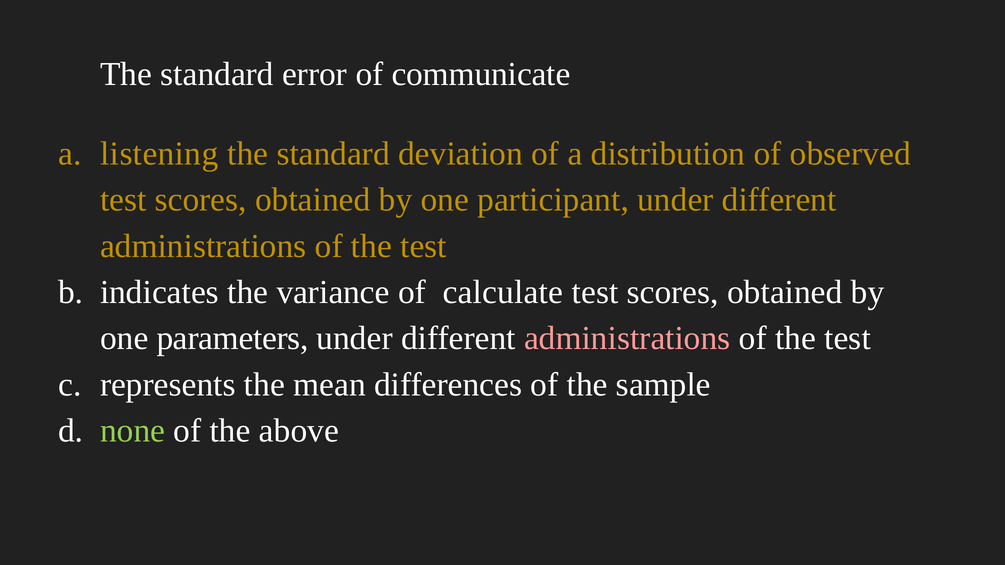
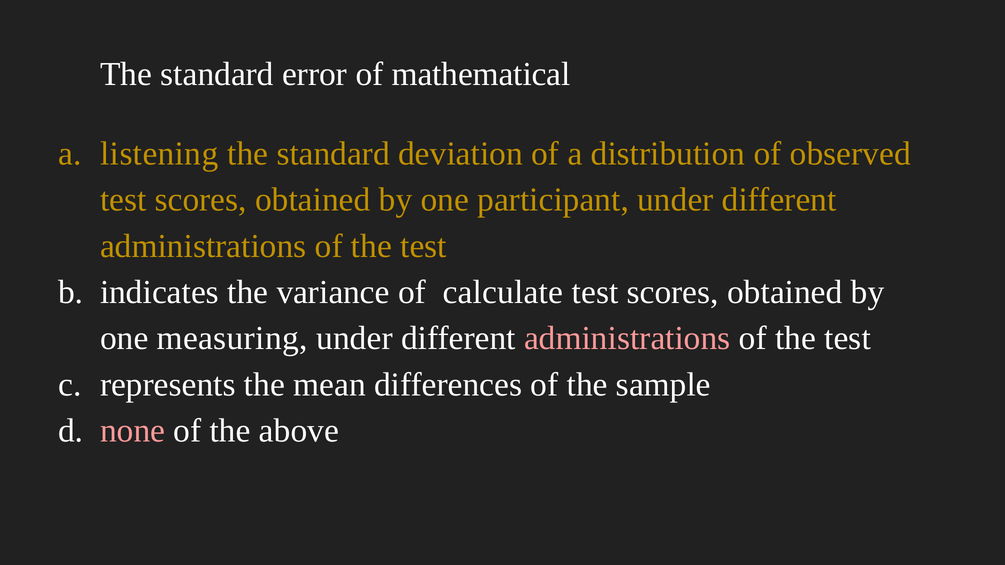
communicate: communicate -> mathematical (481, 74)
parameters: parameters -> measuring (232, 339)
none colour: light green -> pink (133, 431)
